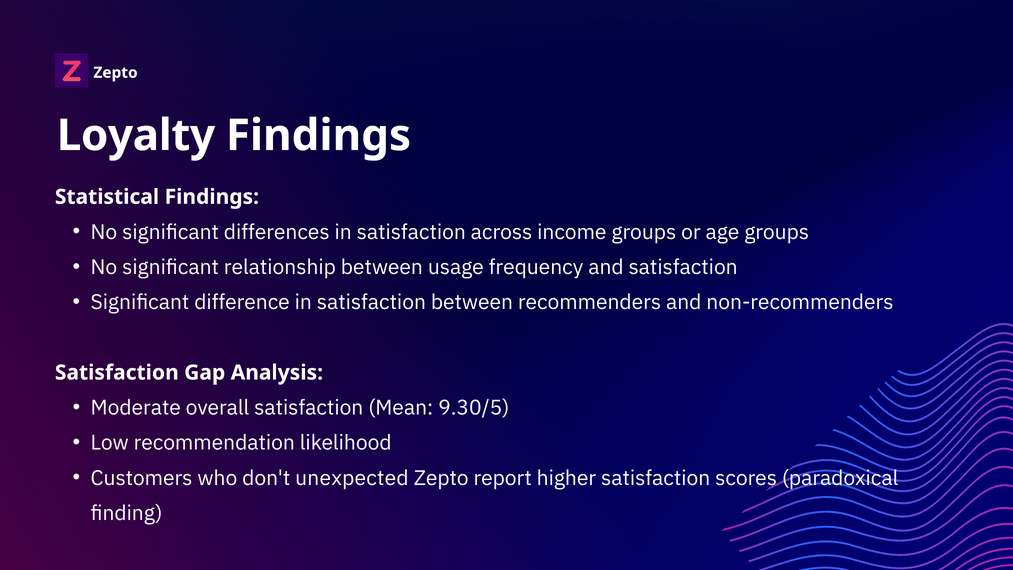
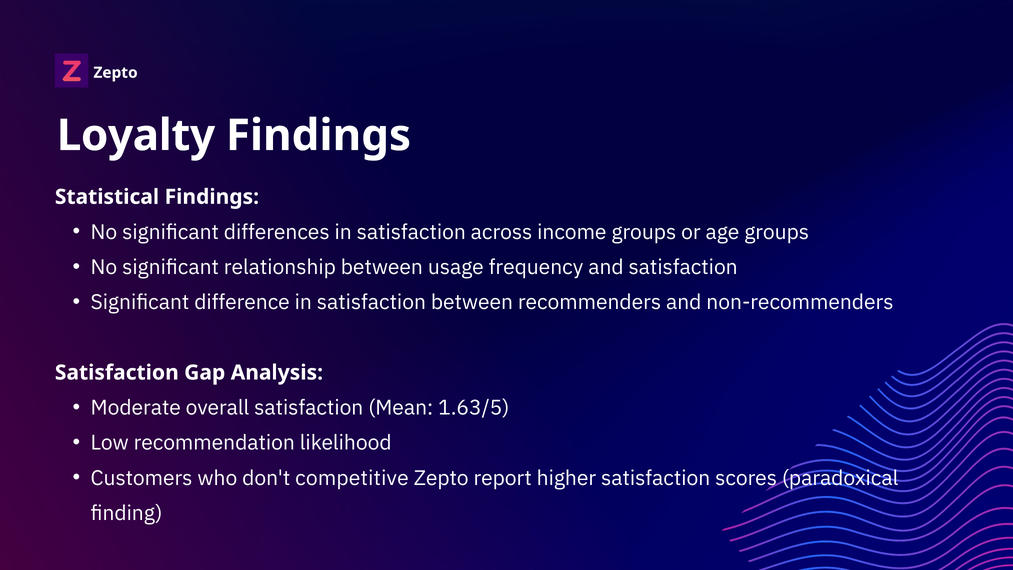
9.30/5: 9.30/5 -> 1.63/5 (474, 408)
unexpected: unexpected -> competitive (352, 478)
